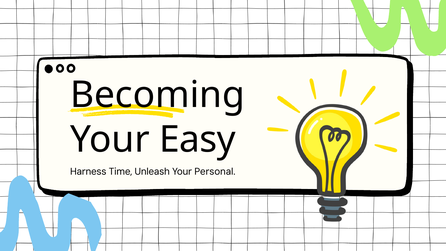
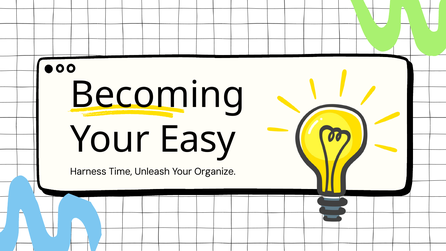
Personal: Personal -> Organize (215, 172)
